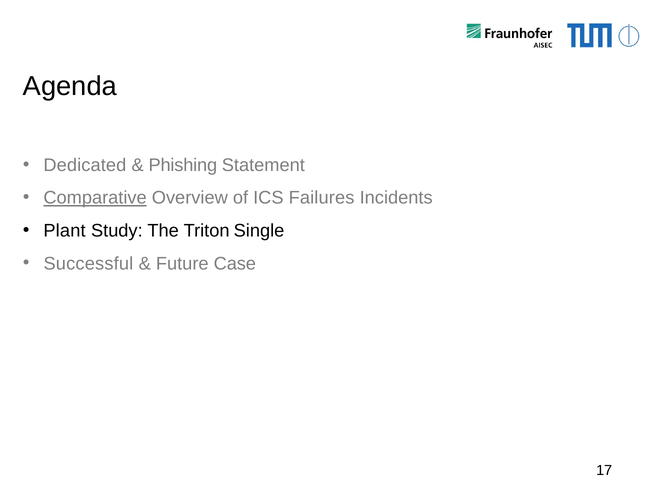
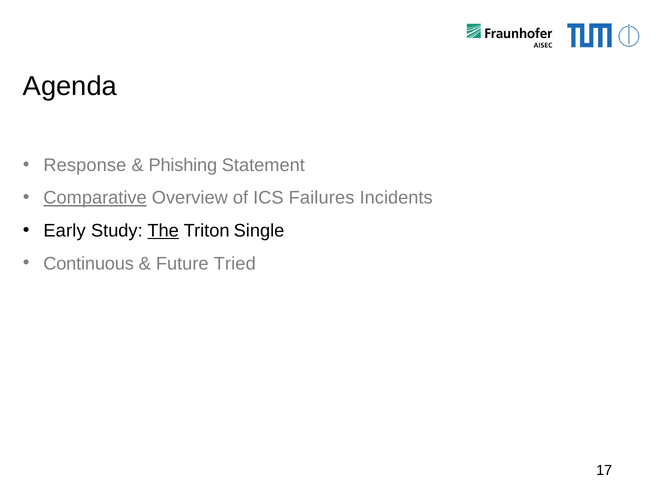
Dedicated: Dedicated -> Response (85, 165)
Plant: Plant -> Early (65, 231)
The underline: none -> present (163, 231)
Successful: Successful -> Continuous (89, 263)
Case: Case -> Tried (235, 263)
